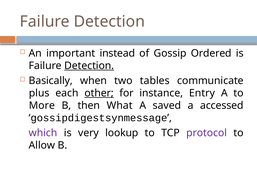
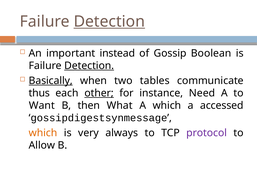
Detection underline: none -> present (109, 21)
Ordered: Ordered -> Boolean (211, 53)
Basically underline: none -> present (51, 81)
plus: plus -> thus (39, 93)
Entry: Entry -> Need (202, 93)
More: More -> Want (42, 105)
A saved: saved -> which (167, 105)
which colour: purple -> orange (43, 133)
lookup: lookup -> always (122, 133)
